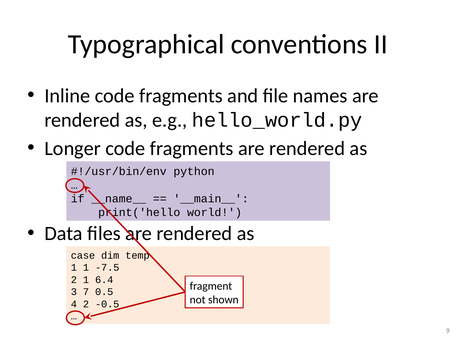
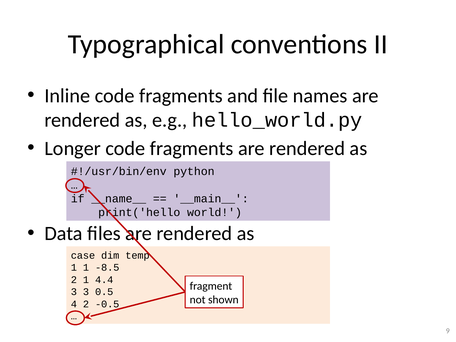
-7.5: -7.5 -> -8.5 (107, 268)
6.4: 6.4 -> 4.4 (104, 280)
3 7: 7 -> 3 (86, 292)
